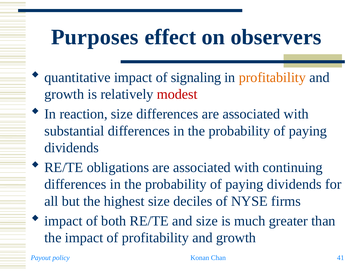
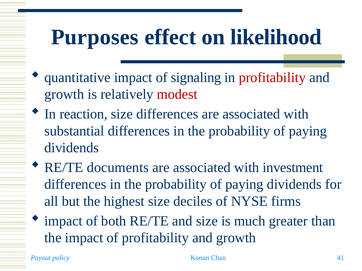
observers: observers -> likelihood (276, 37)
profitability colour: orange -> red (272, 78)
obligations: obligations -> documents (118, 168)
continuing: continuing -> investment (293, 168)
